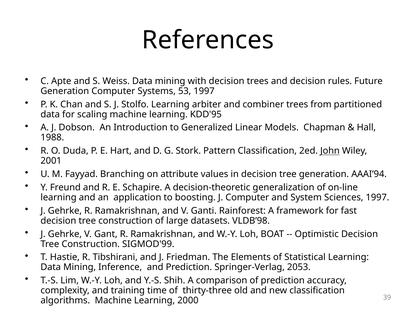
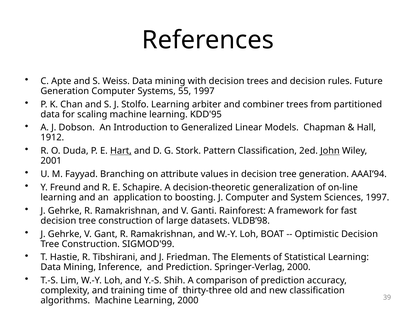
53: 53 -> 55 (185, 91)
1988: 1988 -> 1912 (52, 138)
Hart underline: none -> present (121, 151)
Springer-Verlag 2053: 2053 -> 2000 (299, 267)
